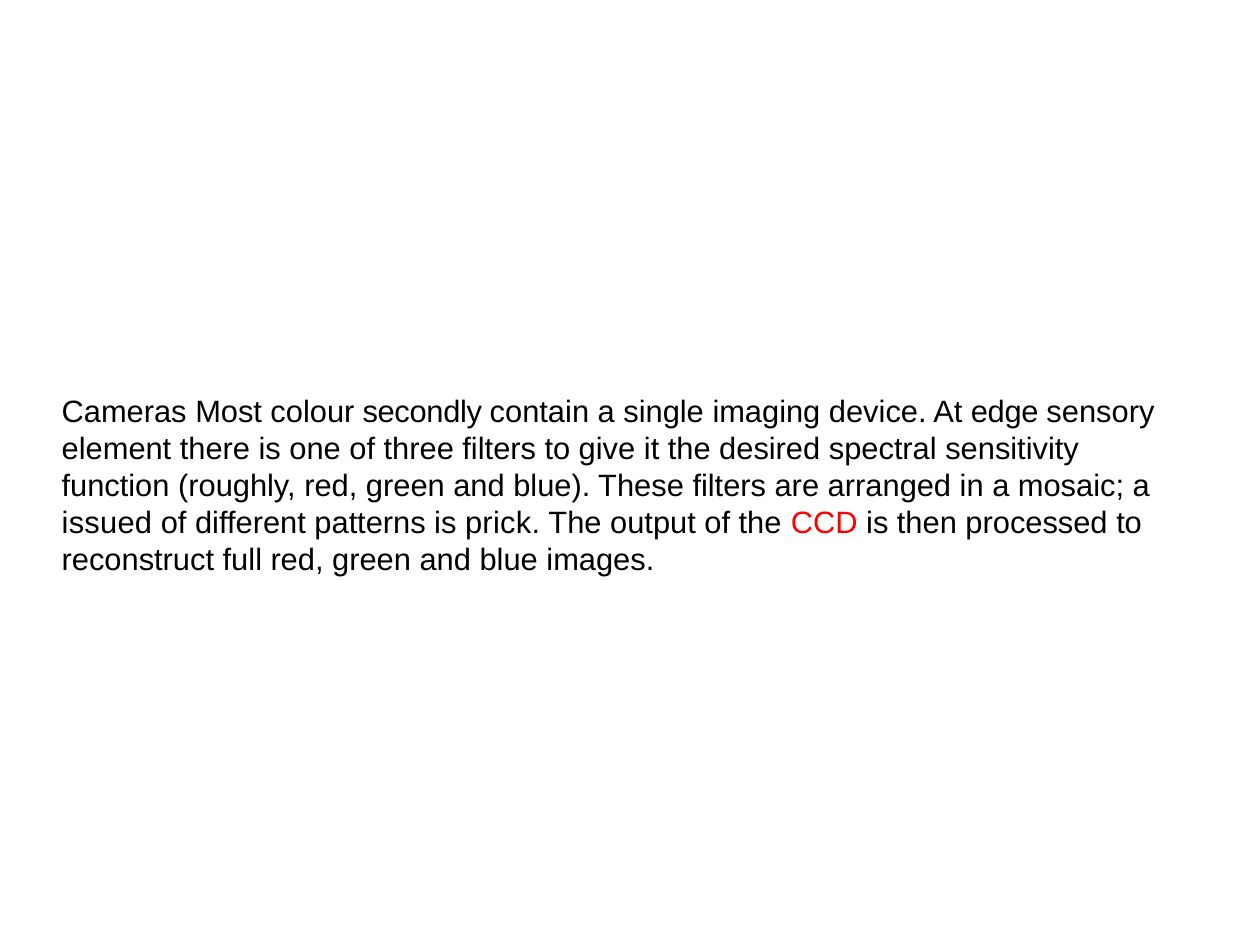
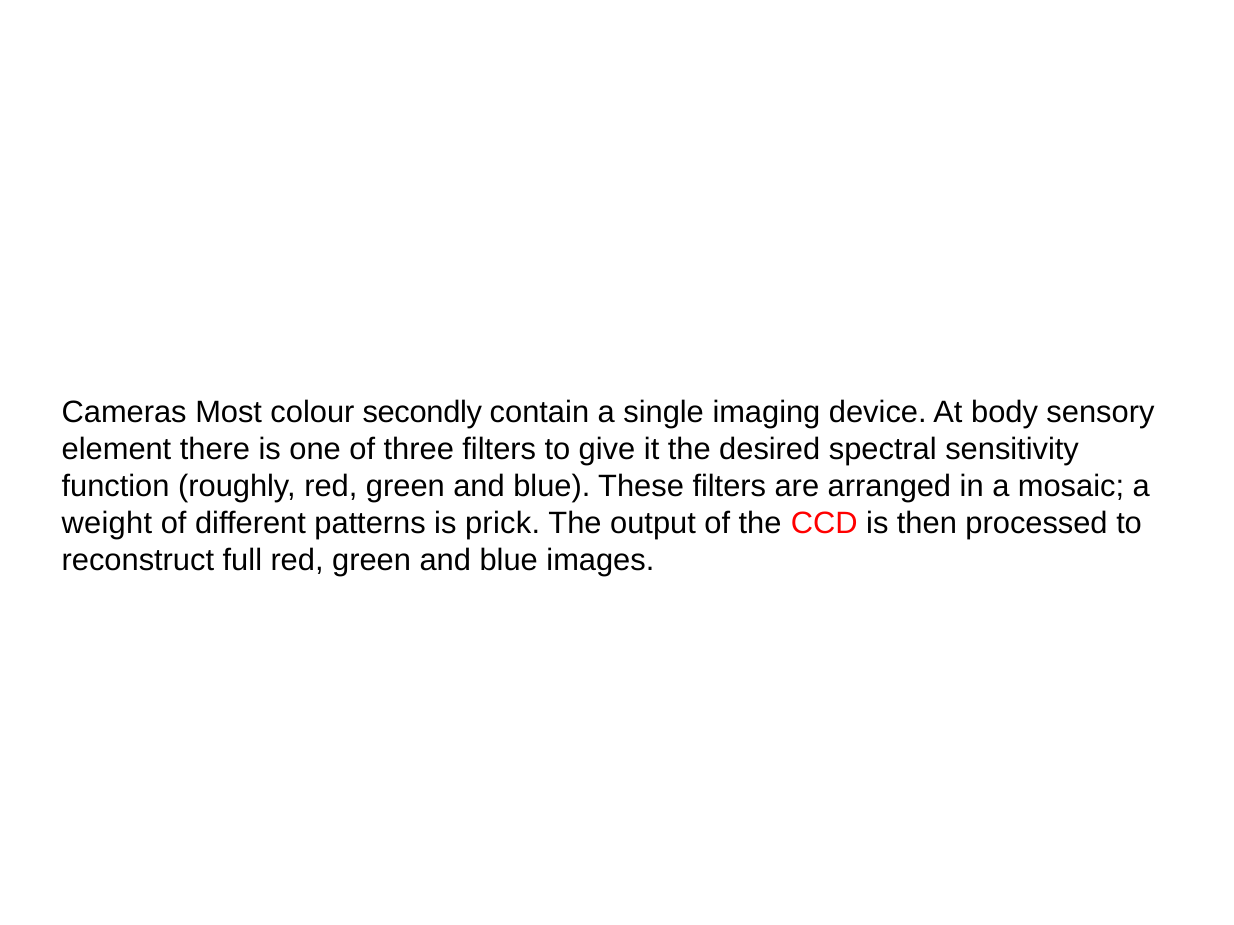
edge: edge -> body (1005, 413)
issued: issued -> weight (107, 524)
